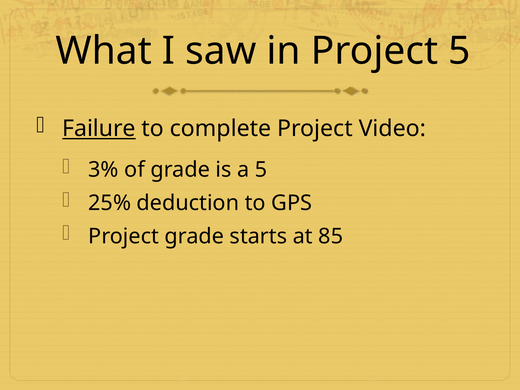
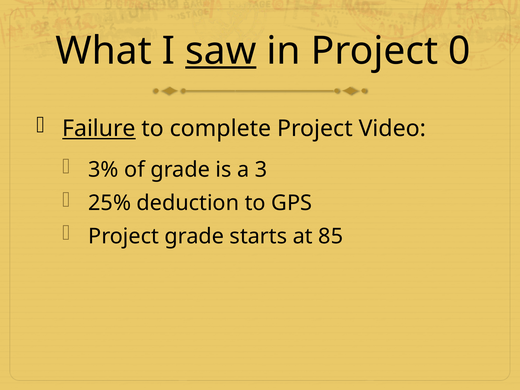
saw underline: none -> present (221, 51)
Project 5: 5 -> 0 (459, 51)
a 5: 5 -> 3 (261, 170)
